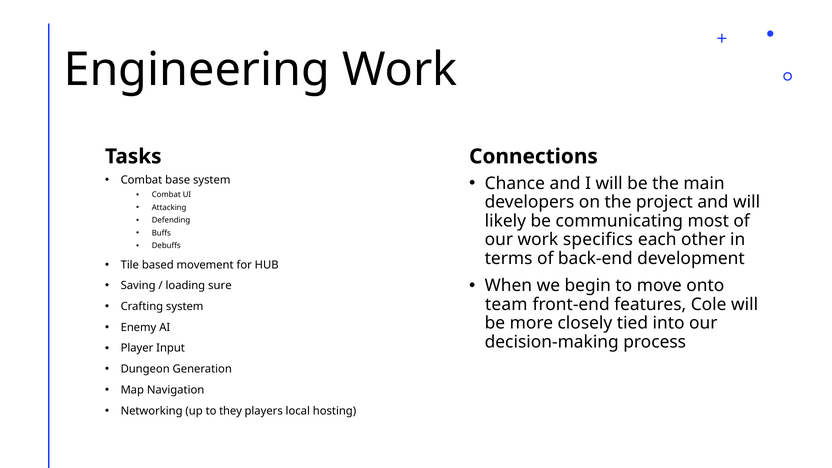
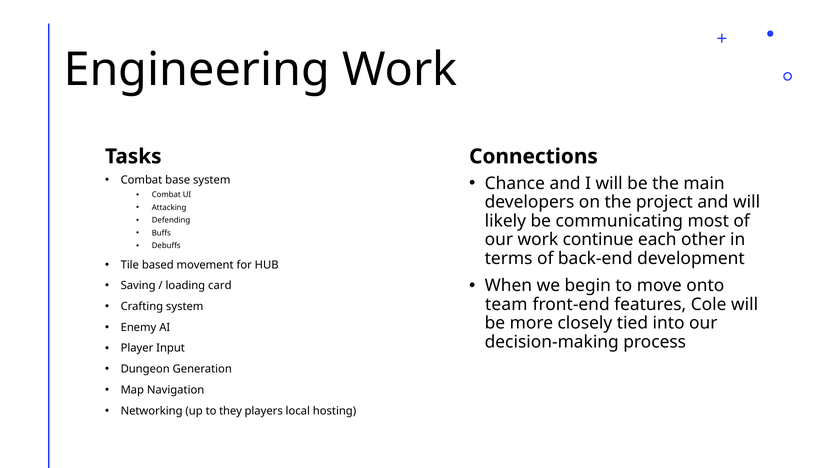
specifics: specifics -> continue (598, 240)
sure: sure -> card (220, 286)
